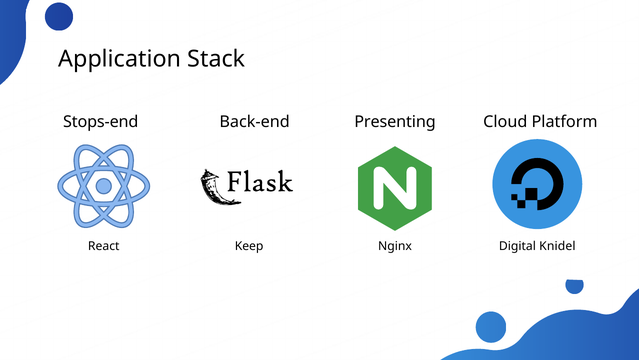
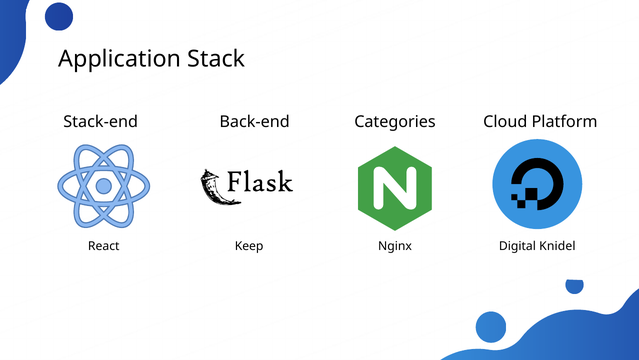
Stops-end: Stops-end -> Stack-end (101, 122)
Presenting: Presenting -> Categories (395, 122)
